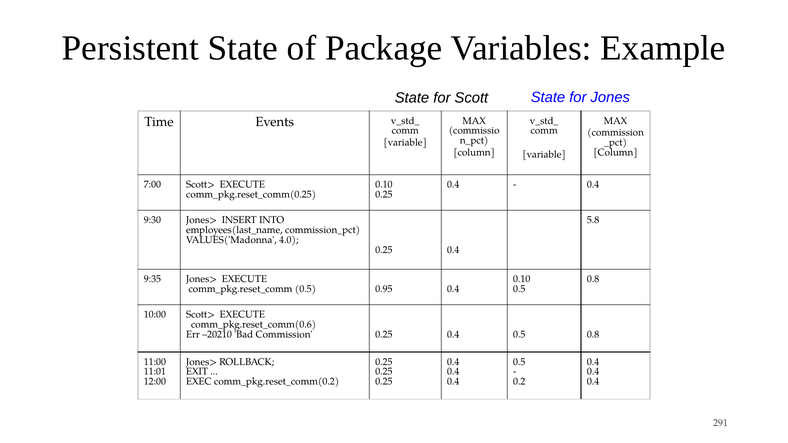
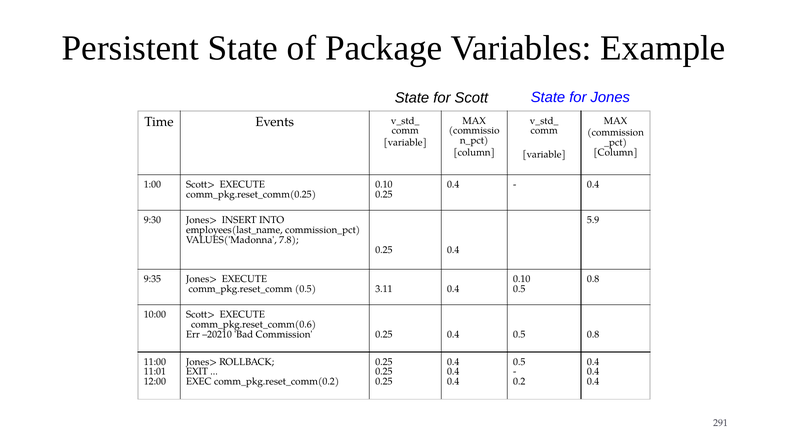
7:00: 7:00 -> 1:00 (152, 185)
5.8: 5.8 -> 5.9 (593, 220)
4.0: 4.0 -> 7.8 (289, 240)
0.95: 0.95 -> 3.11 (384, 289)
